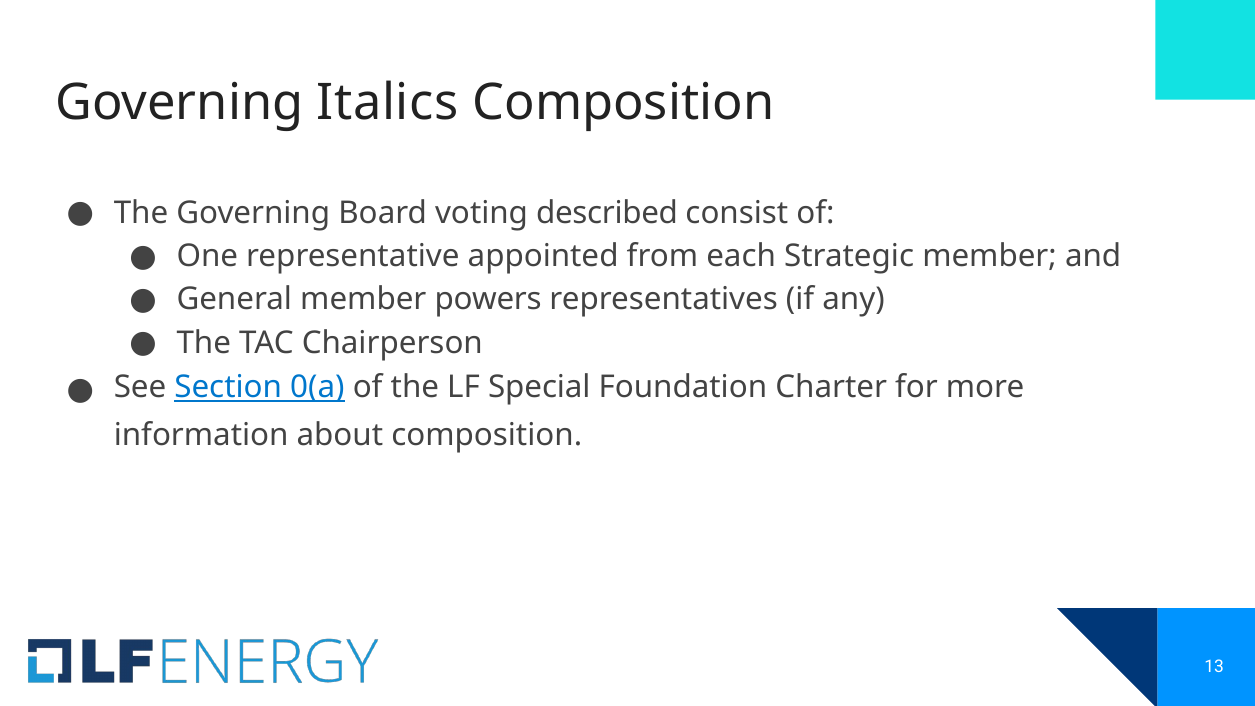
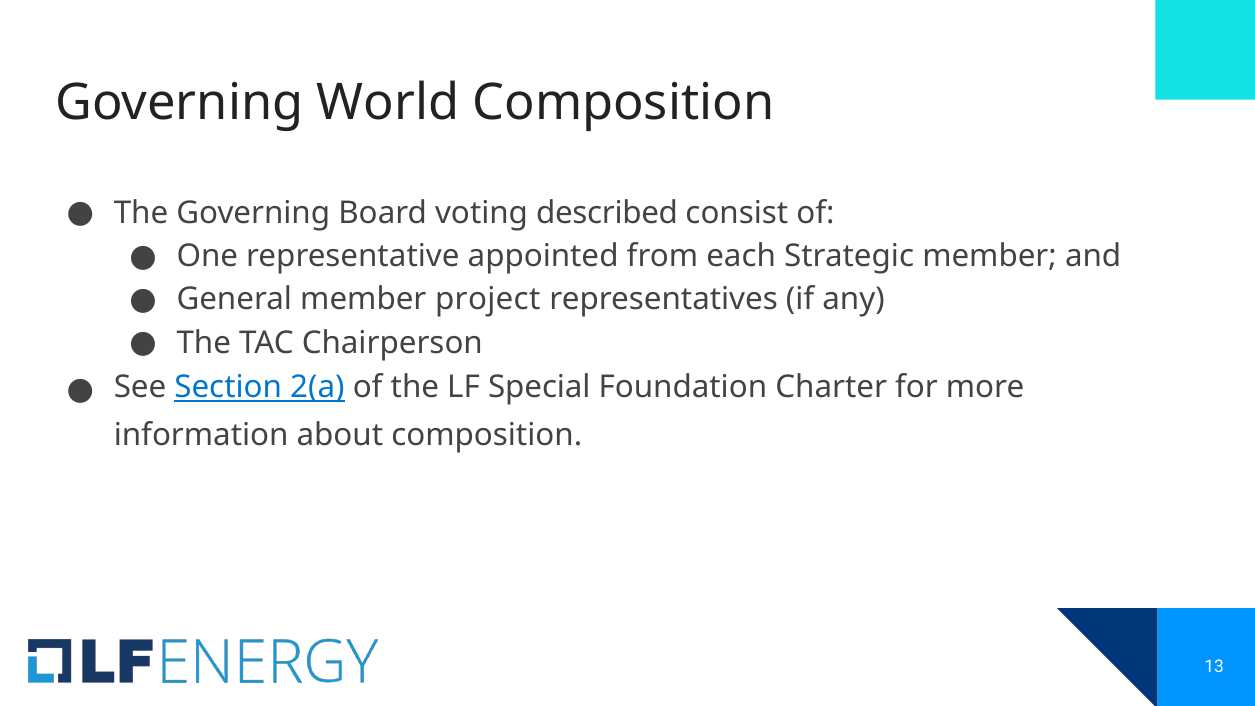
Italics: Italics -> World (388, 103)
powers: powers -> project (488, 300)
0(a: 0(a -> 2(a (317, 387)
